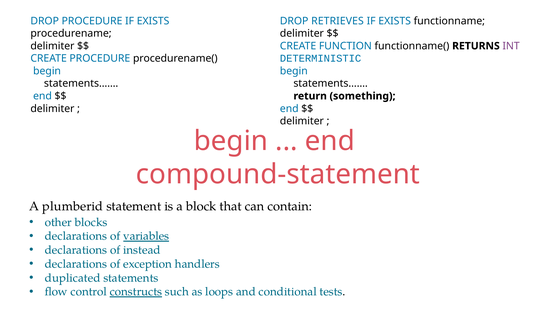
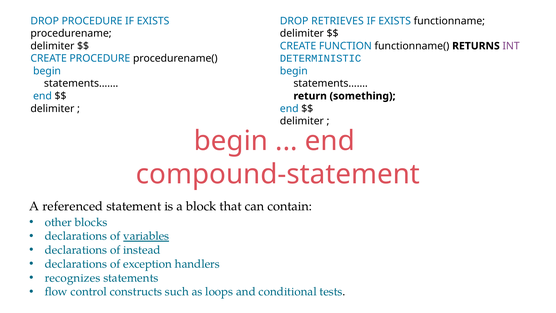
plumberid: plumberid -> referenced (73, 206)
duplicated: duplicated -> recognizes (73, 278)
constructs underline: present -> none (136, 292)
